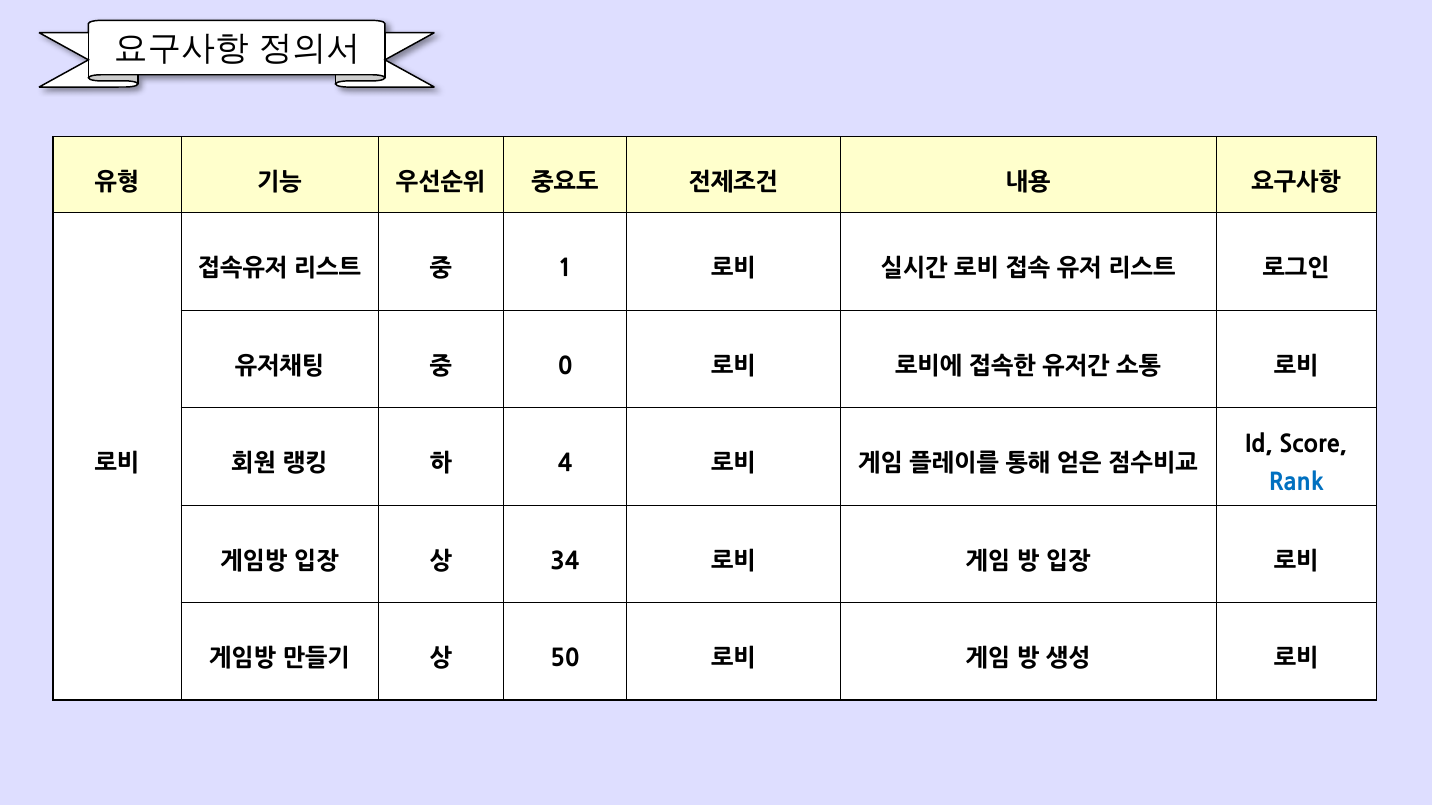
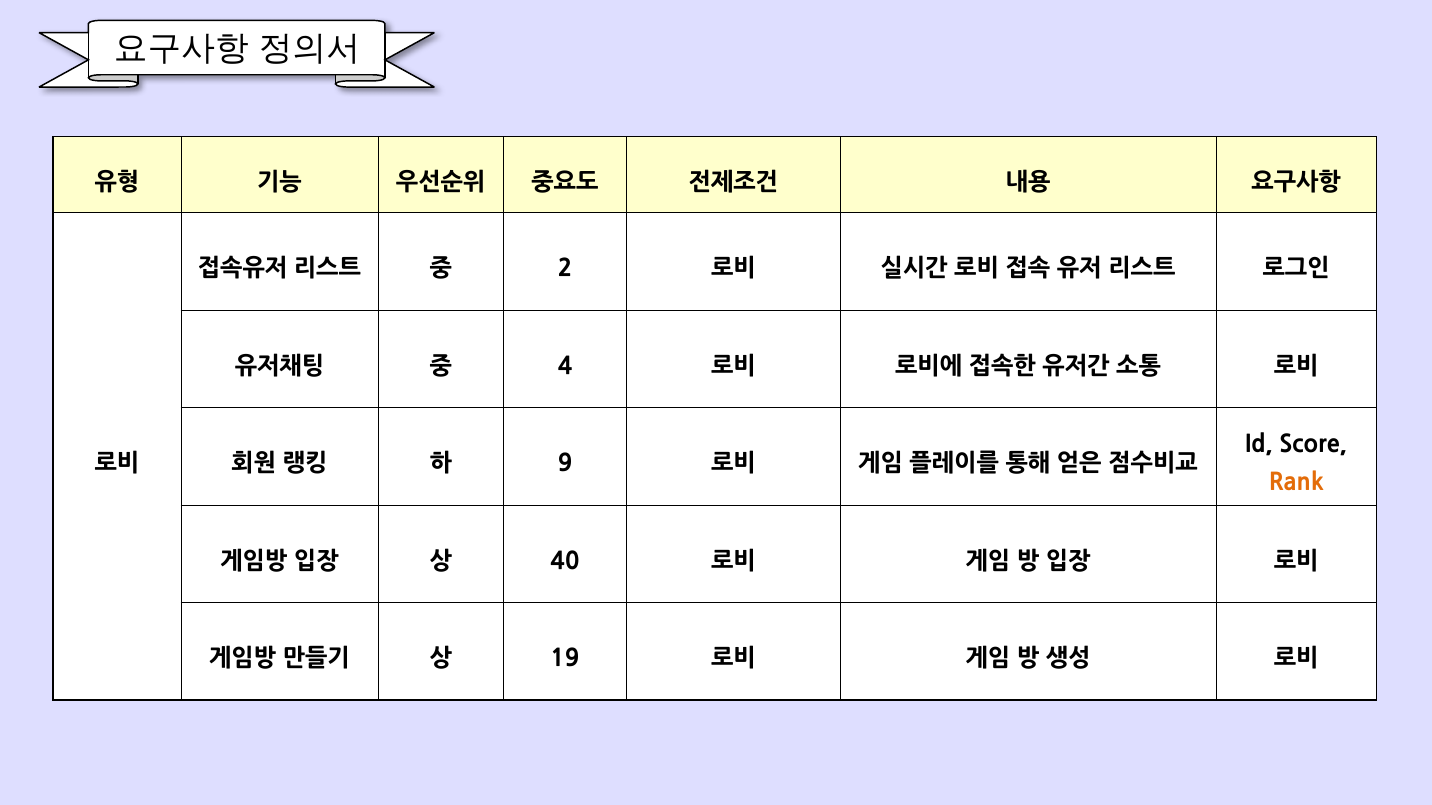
1: 1 -> 2 (565, 269)
0: 0 -> 4 (565, 366)
4: 4 -> 9 (565, 464)
Rank colour: blue -> orange (1296, 483)
34: 34 -> 40 (565, 562)
50: 50 -> 19 (565, 659)
